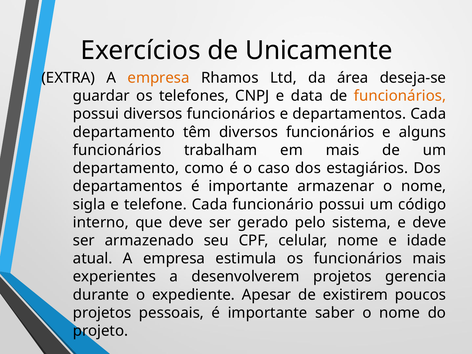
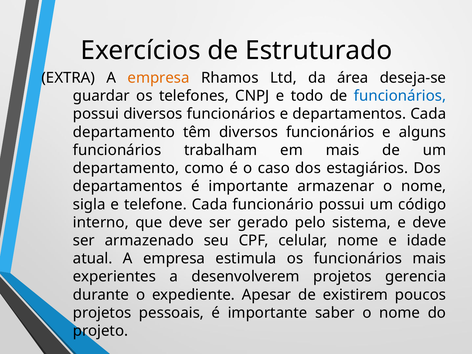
Unicamente: Unicamente -> Estruturado (319, 51)
data: data -> todo (307, 96)
funcionários colour: orange -> blue (400, 96)
